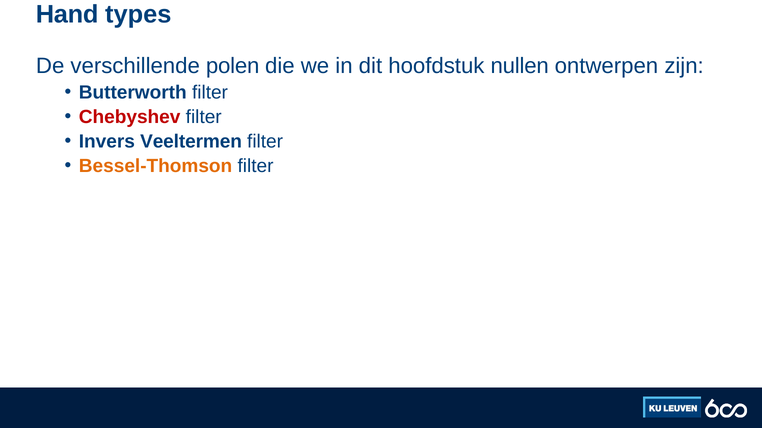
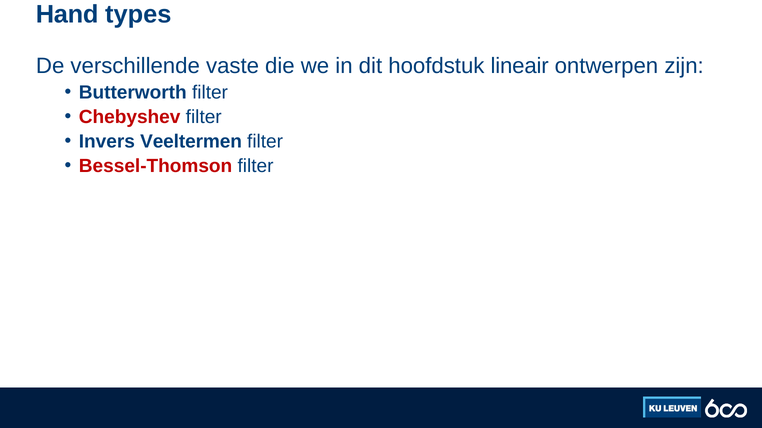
polen: polen -> vaste (233, 66)
nullen: nullen -> lineair (520, 66)
Bessel-Thomson colour: orange -> red (156, 166)
